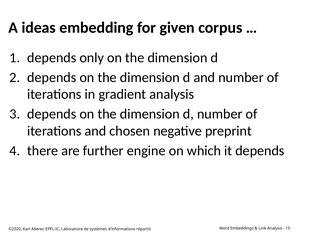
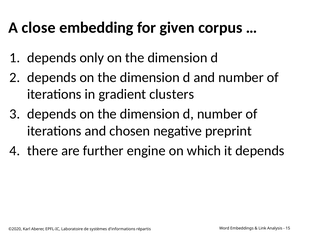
ideas: ideas -> close (39, 28)
gradient analysis: analysis -> clusters (172, 94)
